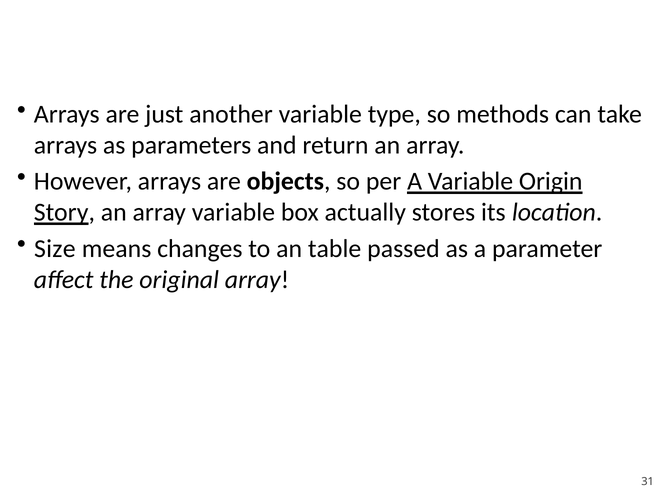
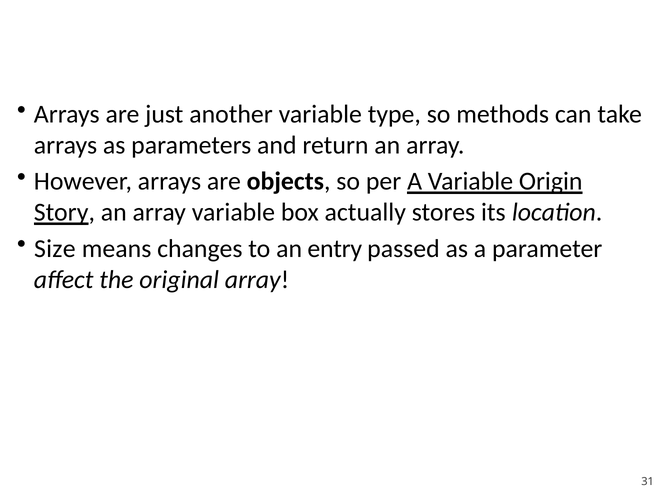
table: table -> entry (335, 249)
